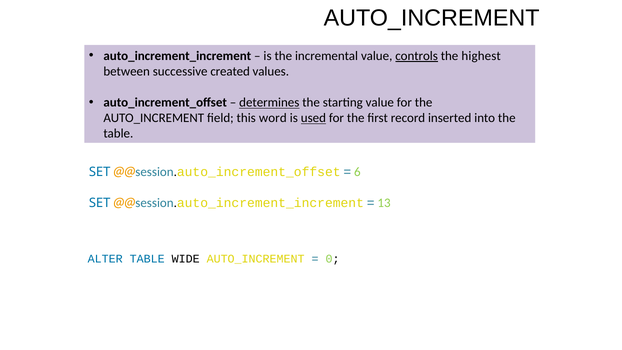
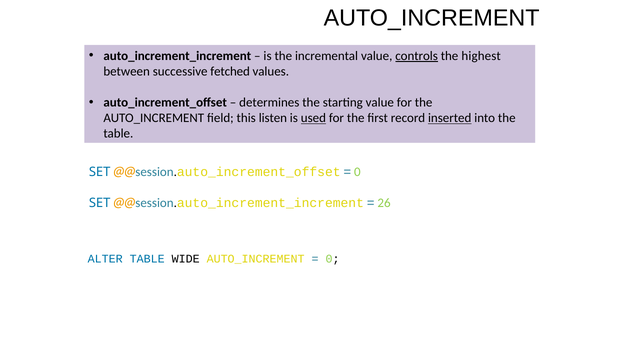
created: created -> fetched (230, 71)
determines underline: present -> none (269, 103)
word: word -> listen (273, 118)
inserted underline: none -> present (450, 118)
6: 6 -> 0 (357, 172)
13: 13 -> 26 (384, 203)
